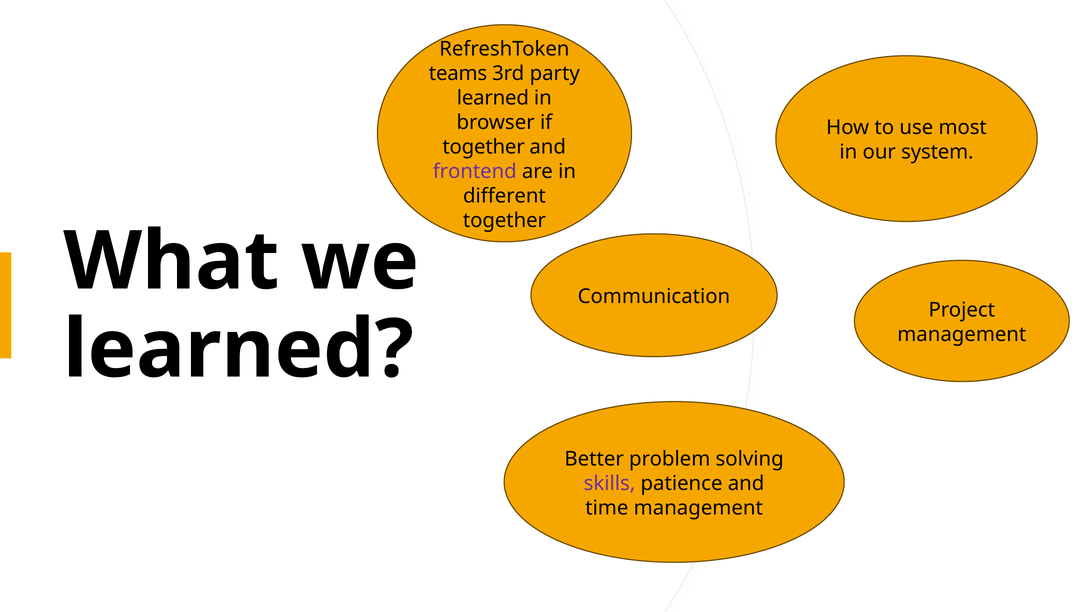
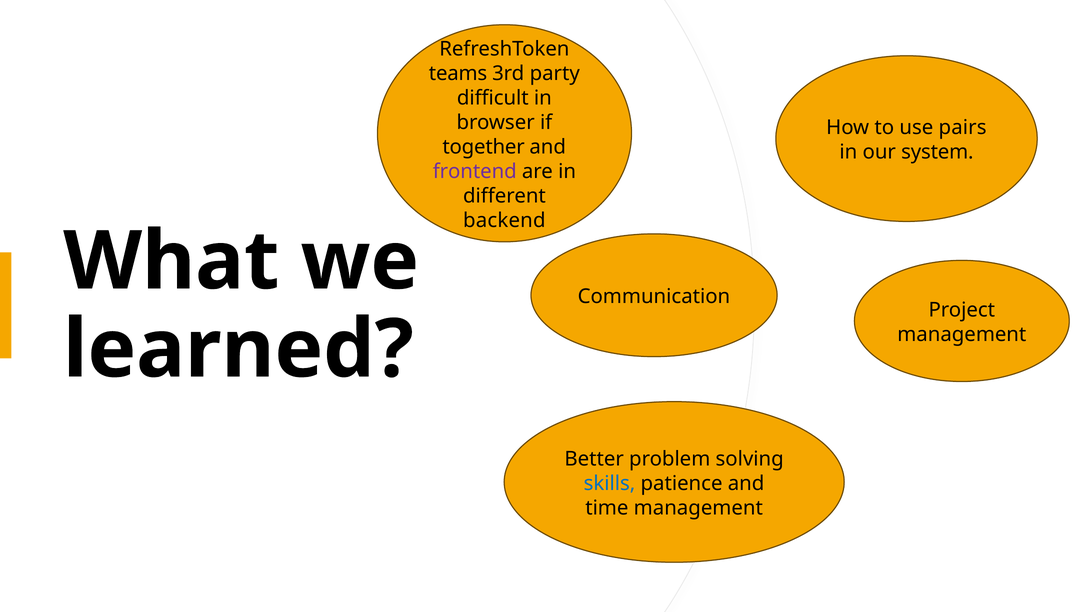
learned: learned -> difficult (493, 98)
most: most -> pairs (963, 128)
together: together -> backend (504, 220)
skills colour: purple -> blue (609, 483)
